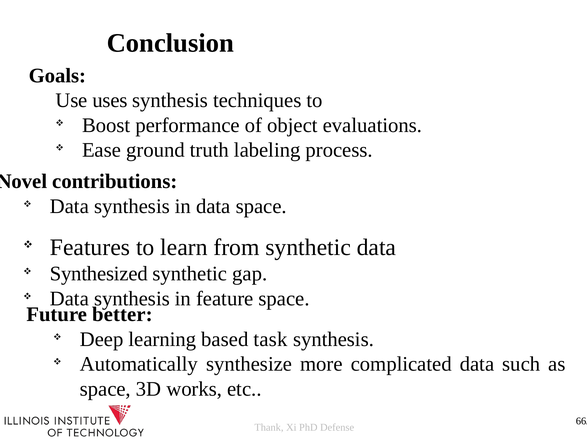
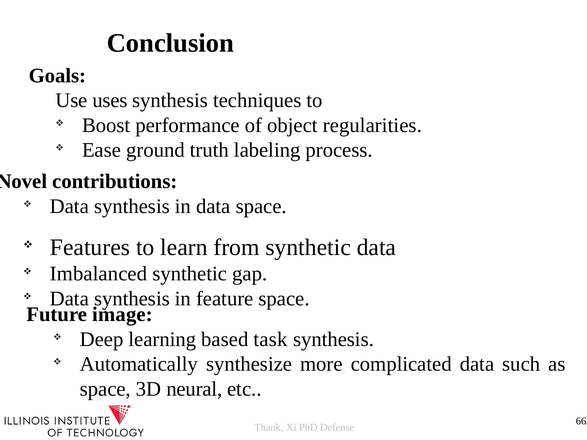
evaluations: evaluations -> regularities (372, 125)
Synthesized: Synthesized -> Imbalanced (99, 274)
better: better -> image (122, 315)
works: works -> neural (194, 389)
